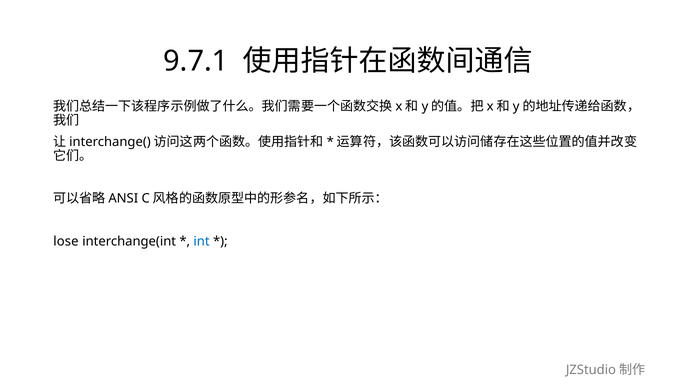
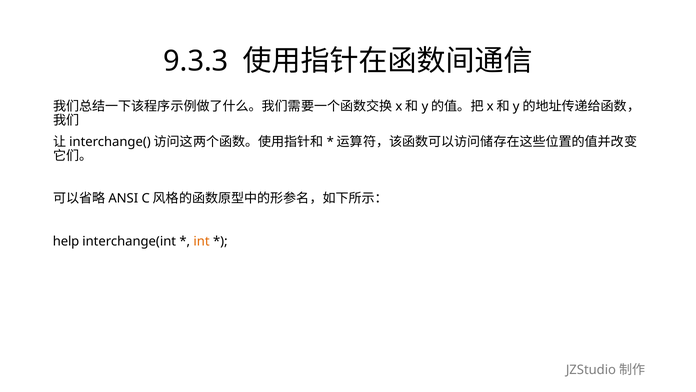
9.7.1: 9.7.1 -> 9.3.3 (196, 61)
lose: lose -> help (66, 241)
int colour: blue -> orange (202, 241)
